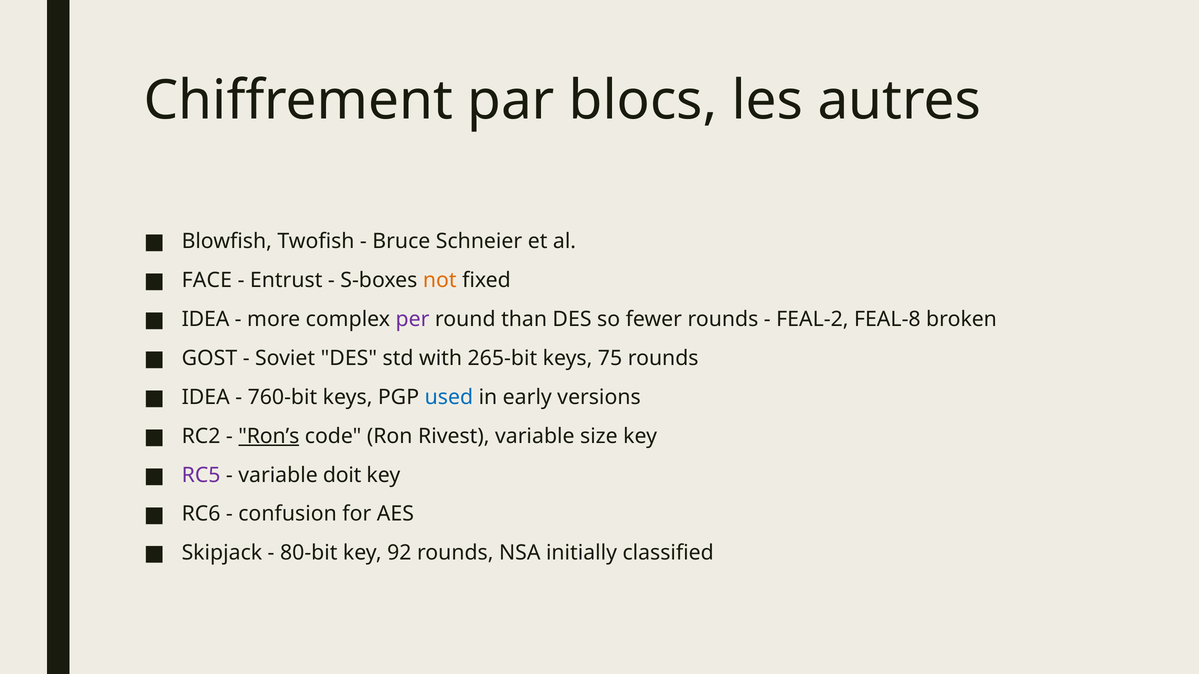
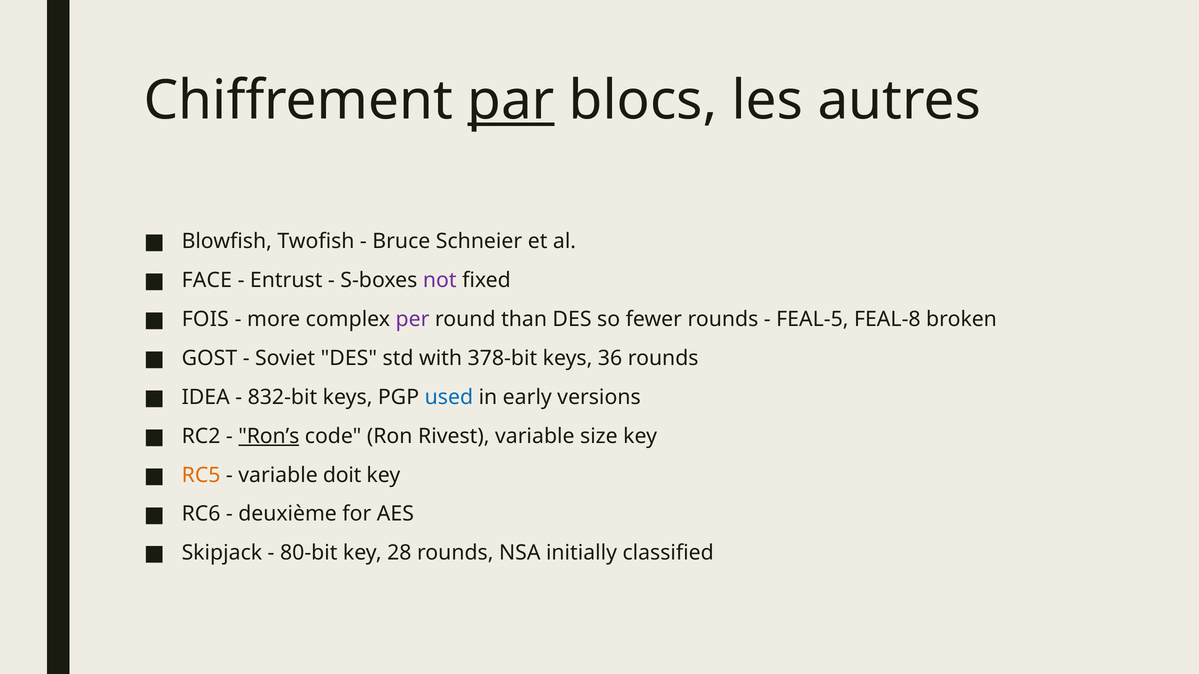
par underline: none -> present (511, 101)
not colour: orange -> purple (440, 280)
IDEA: IDEA -> FOIS (205, 319)
FEAL-2: FEAL-2 -> FEAL-5 (812, 319)
265-bit: 265-bit -> 378-bit (502, 358)
75: 75 -> 36 (610, 358)
760-bit: 760-bit -> 832-bit (282, 397)
RC5 colour: purple -> orange (201, 475)
confusion: confusion -> deuxième (288, 514)
92: 92 -> 28 (399, 553)
